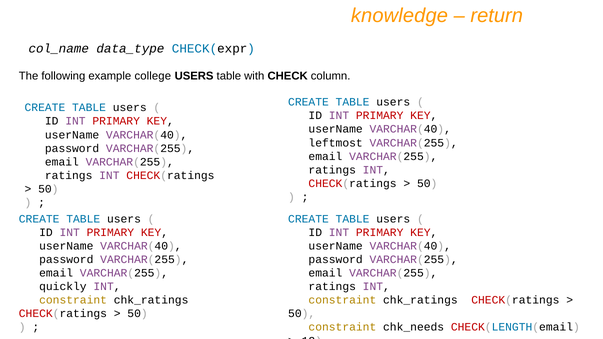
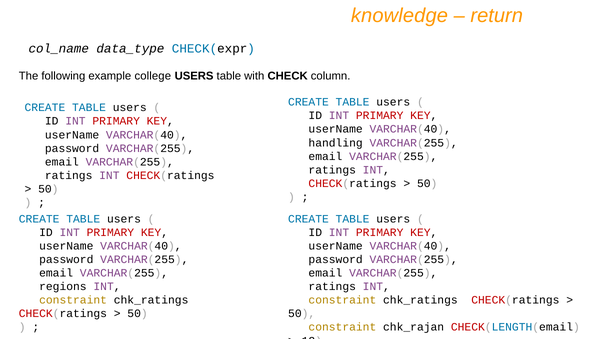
leftmost: leftmost -> handling (336, 143)
quickly: quickly -> regions (63, 287)
chk_needs: chk_needs -> chk_rajan (414, 327)
